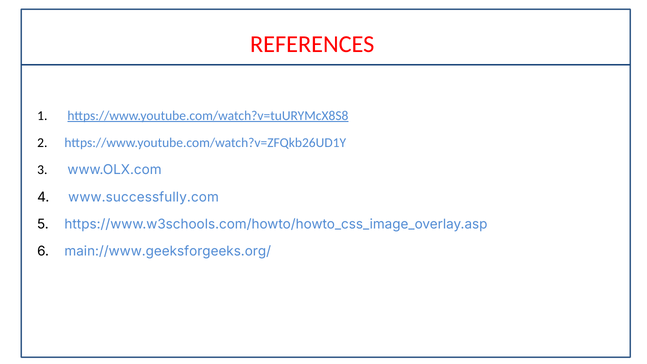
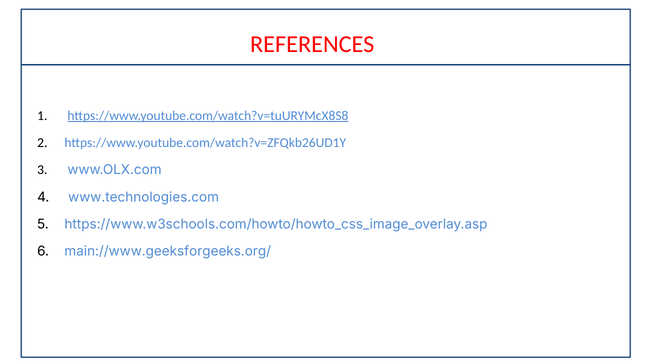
www.successfully.com: www.successfully.com -> www.technologies.com (144, 197)
